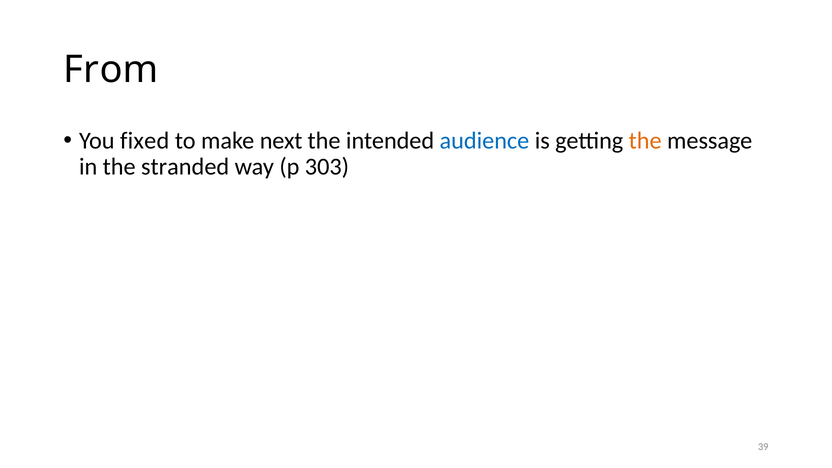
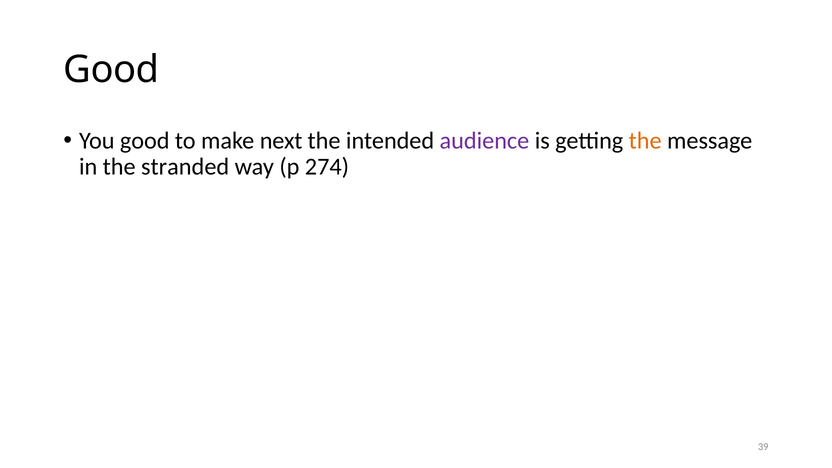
From: From -> Good (111, 70)
You fixed: fixed -> good (145, 141)
audience colour: blue -> purple (484, 141)
303: 303 -> 274 (327, 167)
